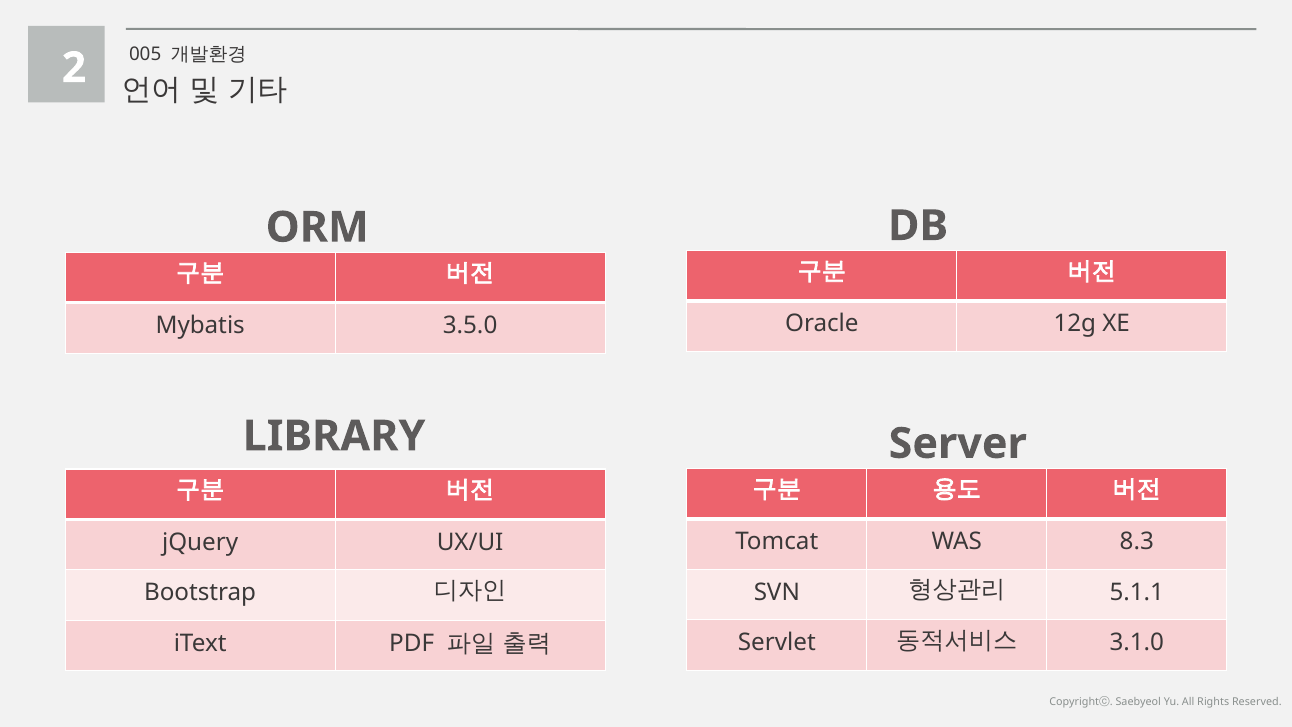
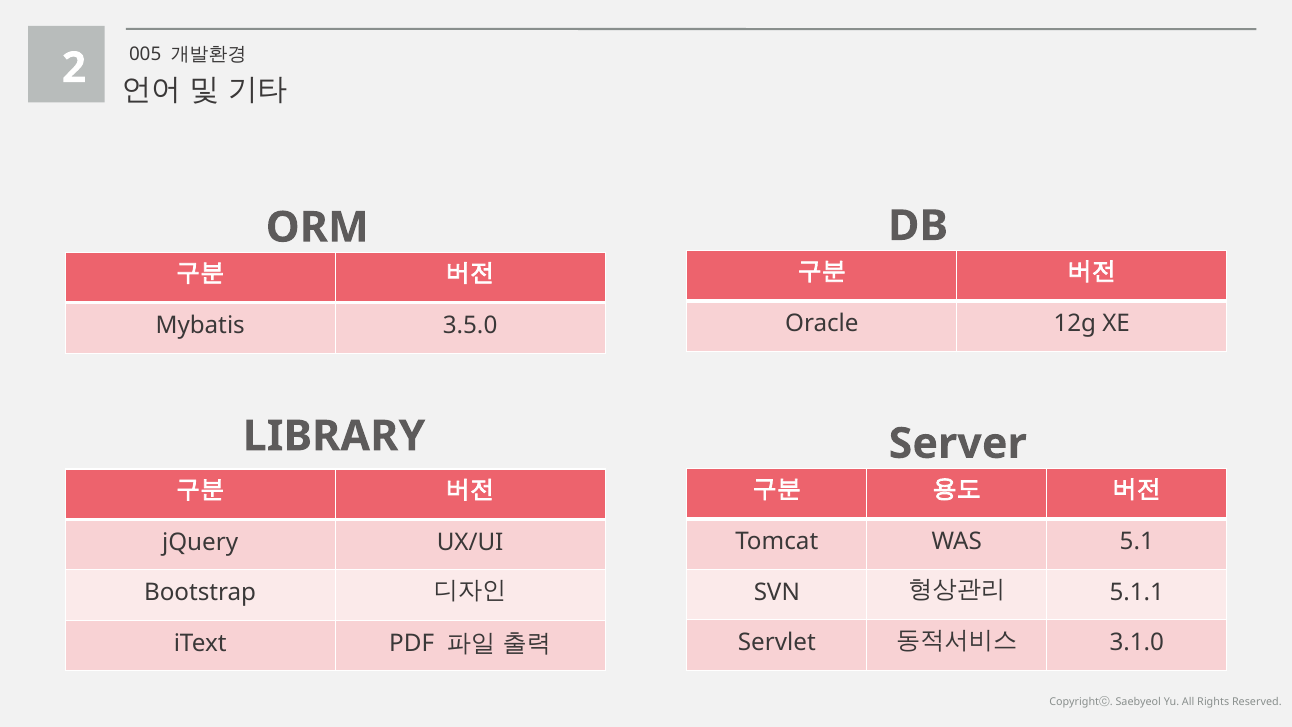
8.3: 8.3 -> 5.1 (1137, 541)
